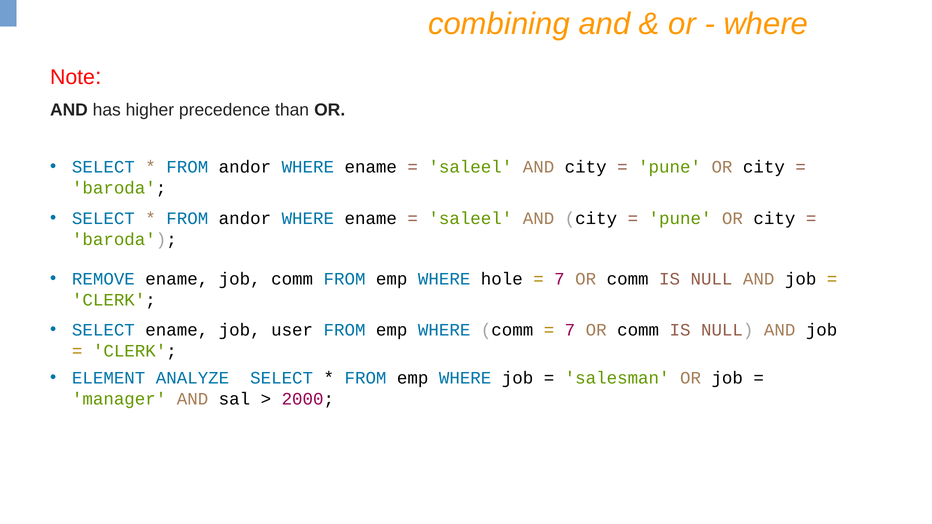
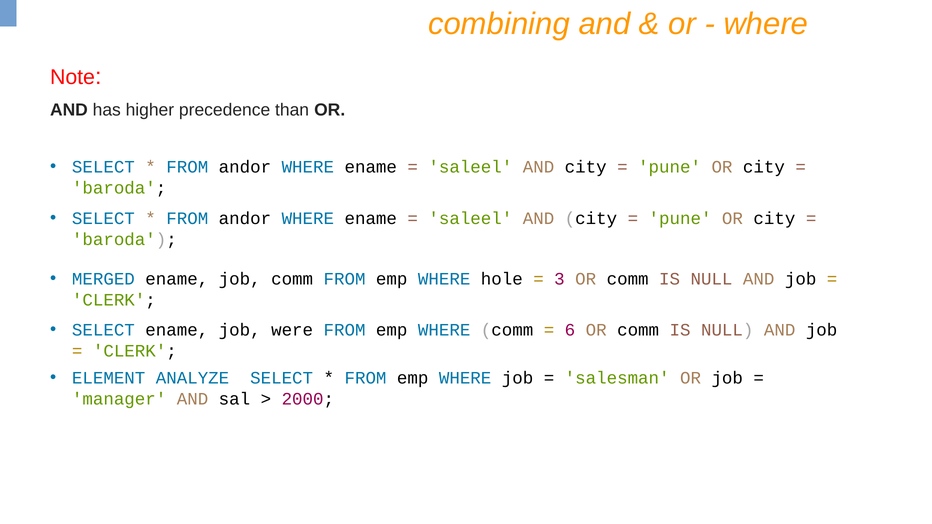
REMOVE: REMOVE -> MERGED (103, 279)
7: 7 -> 3 (559, 279)
user: user -> were (292, 330)
7: 7 -> 6 (570, 330)
